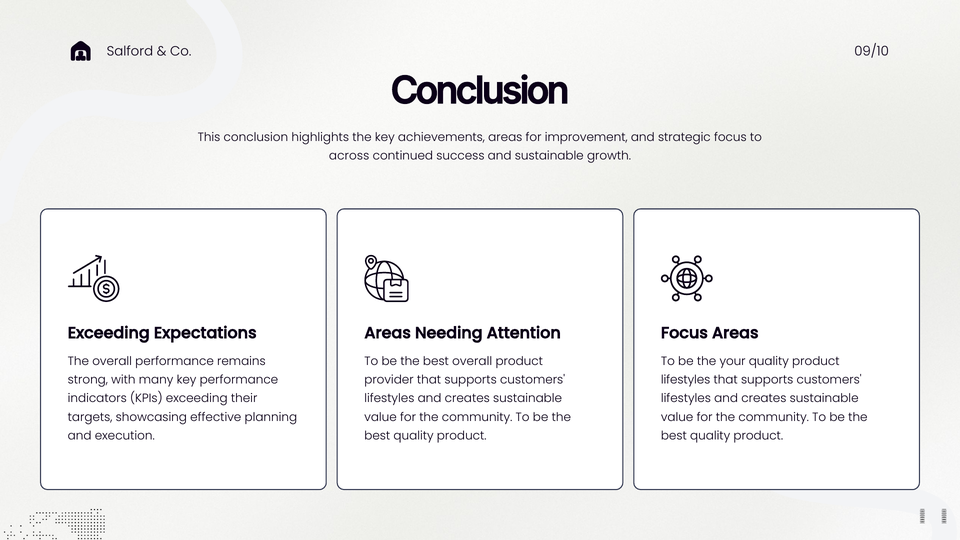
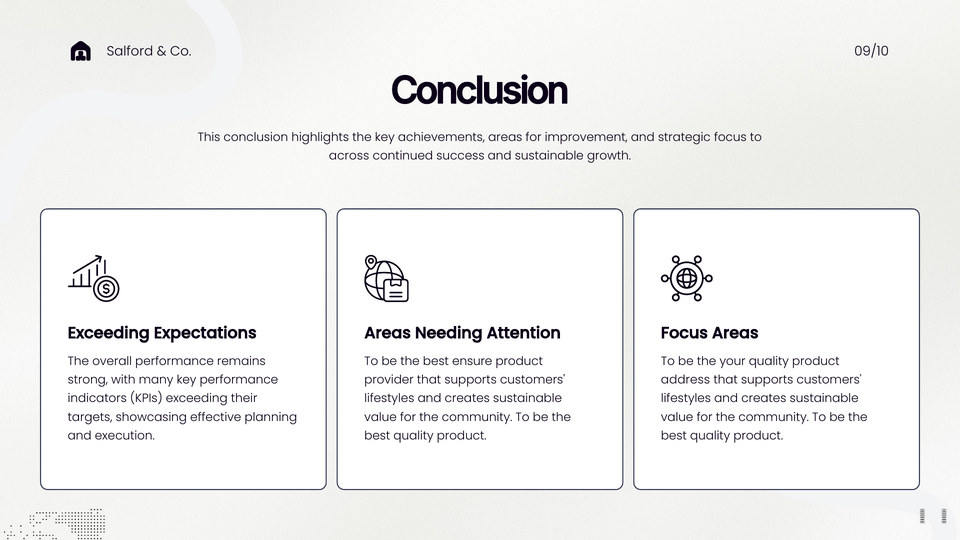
best overall: overall -> ensure (472, 361)
lifestyles: lifestyles -> address (685, 380)
